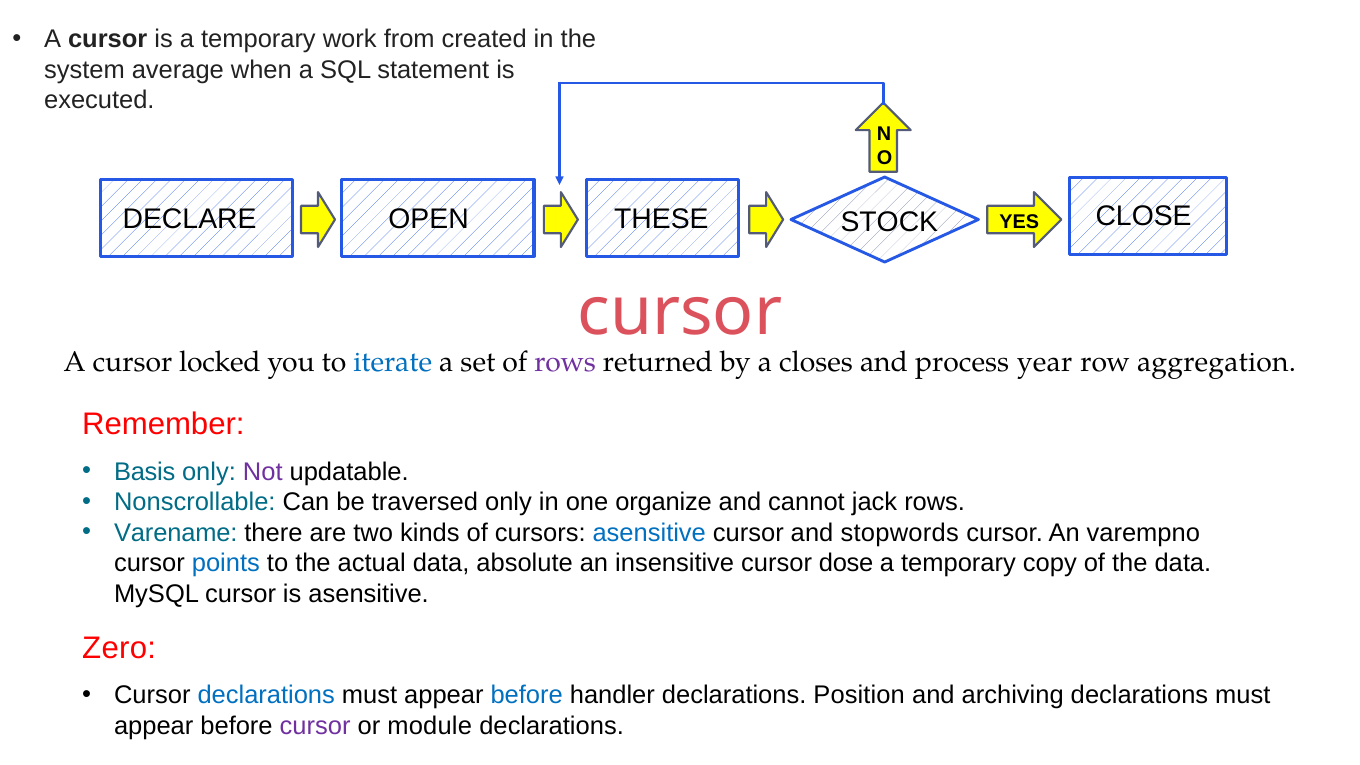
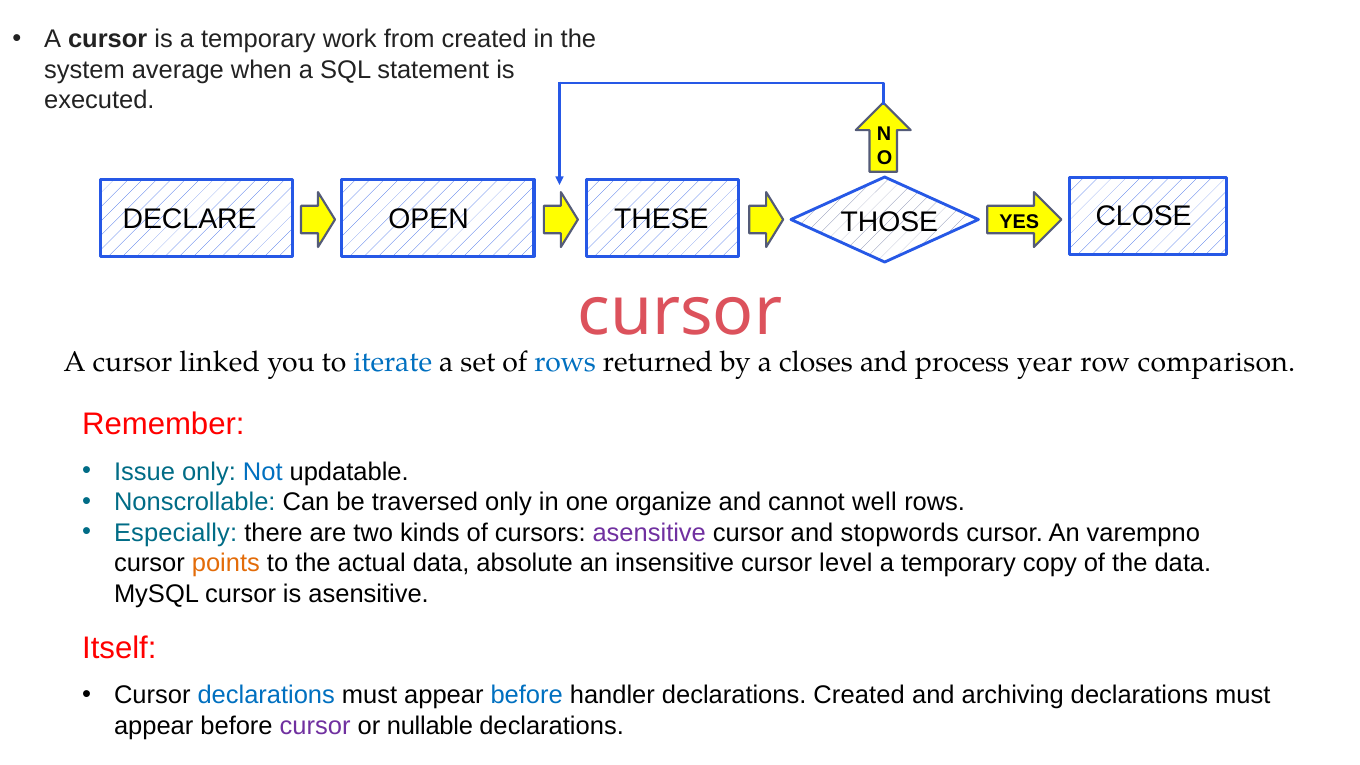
STOCK: STOCK -> THOSE (889, 222)
locked: locked -> linked (220, 362)
rows colour: purple -> blue (565, 362)
aggregation: aggregation -> comparison (1216, 362)
Basis: Basis -> Issue (145, 472)
Not colour: purple -> blue (263, 472)
jack: jack -> well (874, 502)
Varename: Varename -> Especially (176, 533)
asensitive colour: blue -> purple (649, 533)
points colour: blue -> orange (226, 563)
dose: dose -> level (846, 563)
Zero: Zero -> Itself (119, 648)
declarations Position: Position -> Created (859, 695)
module: module -> nullable (430, 726)
